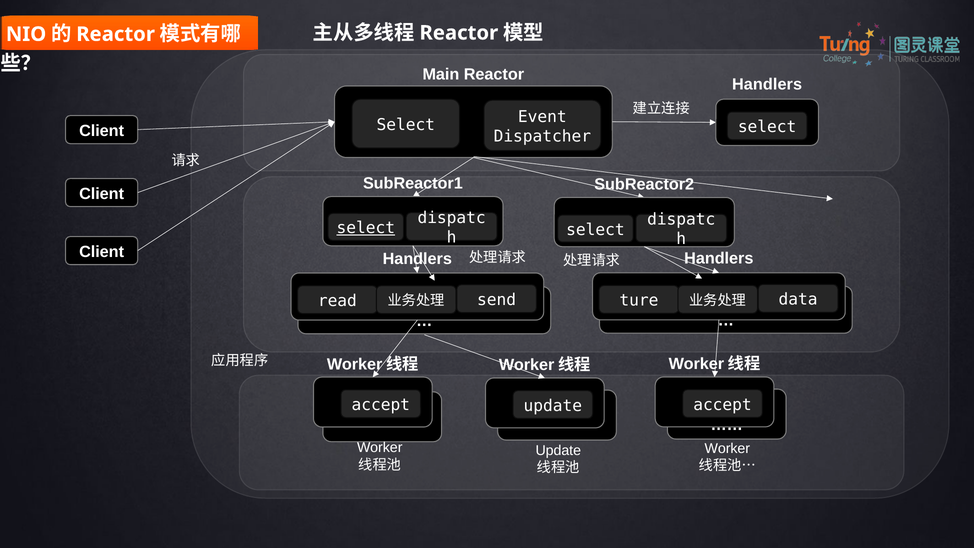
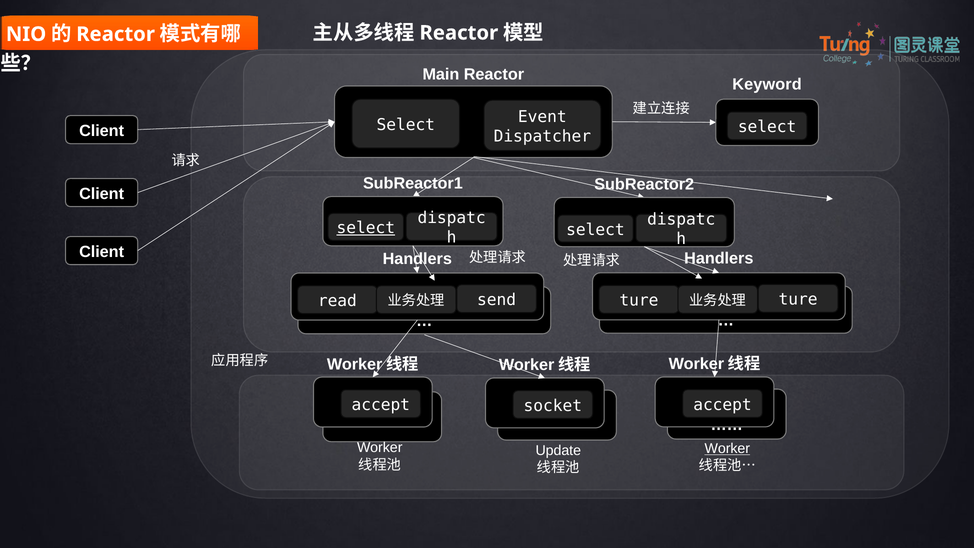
Handlers: Handlers -> Keyword (767, 84)
data: data -> ture (798, 299)
update: update -> socket (553, 406)
Worker underline: none -> present (727, 449)
